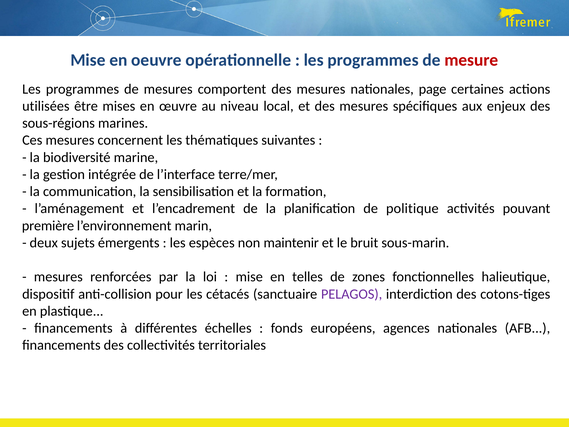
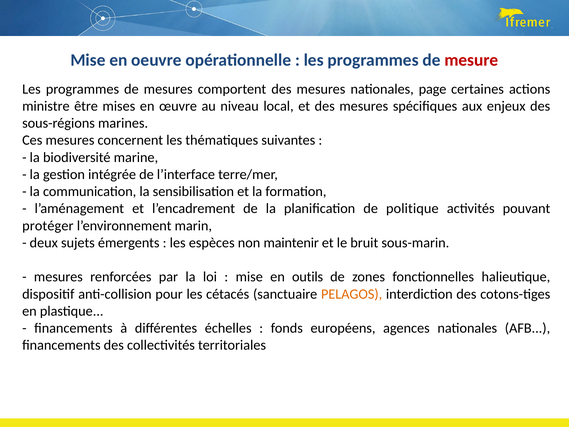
utilisées: utilisées -> ministre (46, 106)
première: première -> protéger (48, 226)
telles: telles -> outils (308, 277)
PELAGOS colour: purple -> orange (352, 294)
